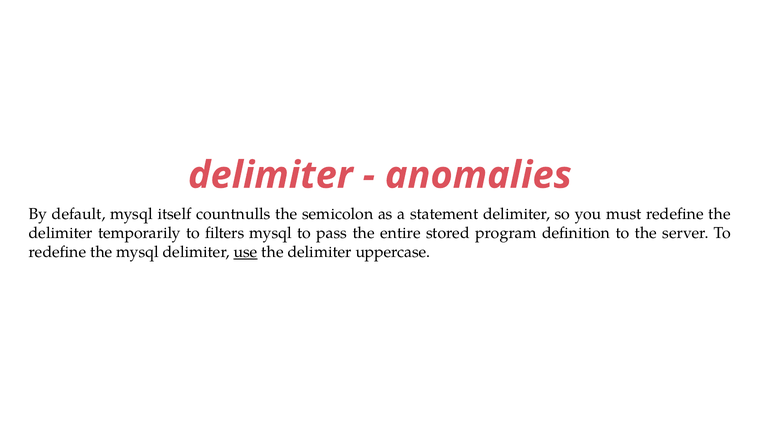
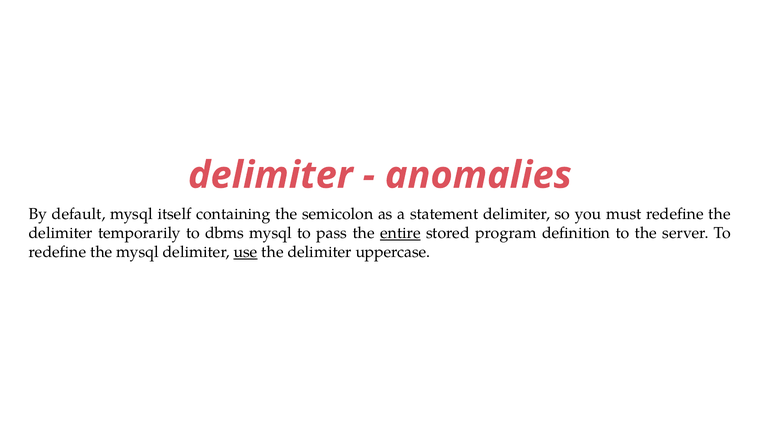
countnulls: countnulls -> containing (233, 215)
filters: filters -> dbms (225, 234)
entire underline: none -> present (400, 234)
